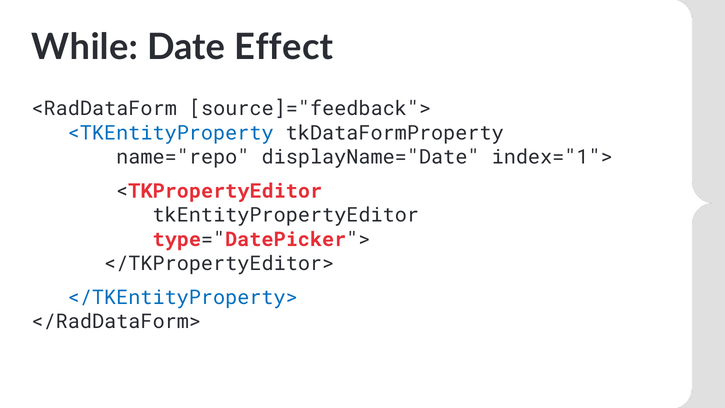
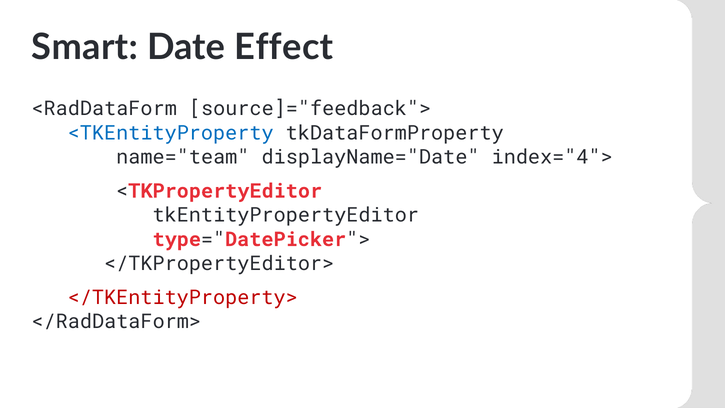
While: While -> Smart (85, 47)
name="repo: name="repo -> name="team (183, 157)
index="1">: index="1"> -> index="4"> (552, 157)
</TKEntityProperty> colour: blue -> red (183, 297)
